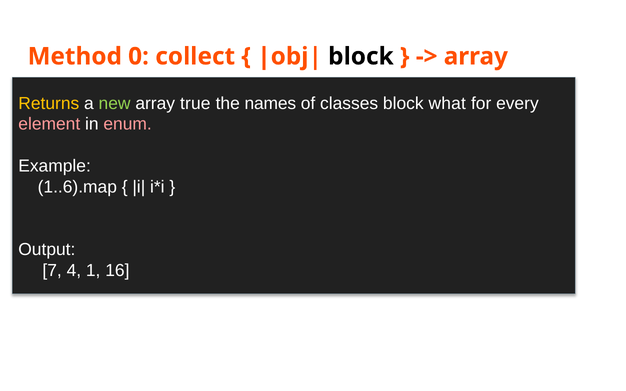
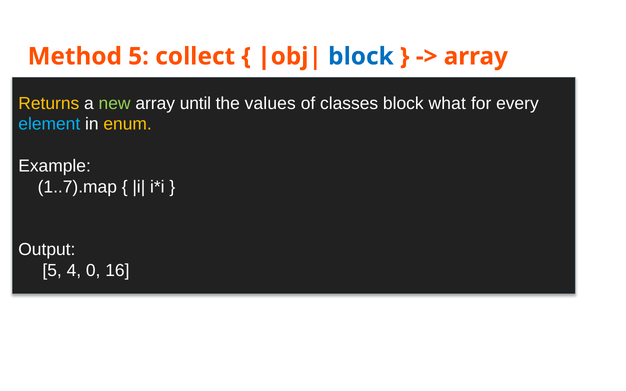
Method 0: 0 -> 5 (139, 56)
block colour: black -> blue (361, 56)
true: true -> until (195, 103)
names: names -> values (270, 103)
element colour: pink -> light blue (49, 124)
enum colour: pink -> yellow (128, 124)
1..6).map: 1..6).map -> 1..7).map (77, 187)
7: 7 -> 5 (52, 270)
1: 1 -> 0 (93, 270)
